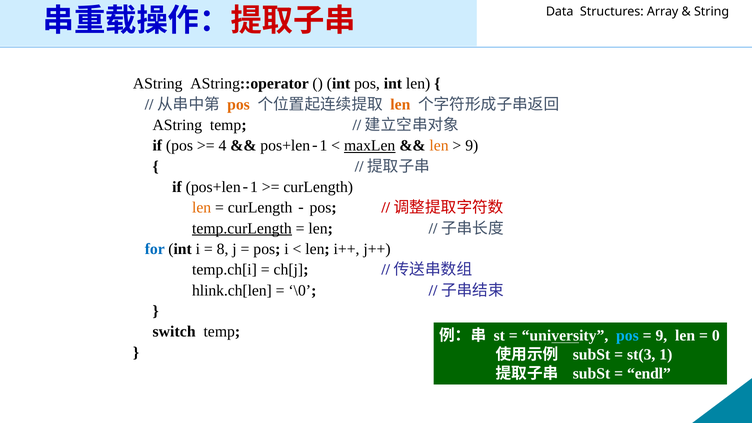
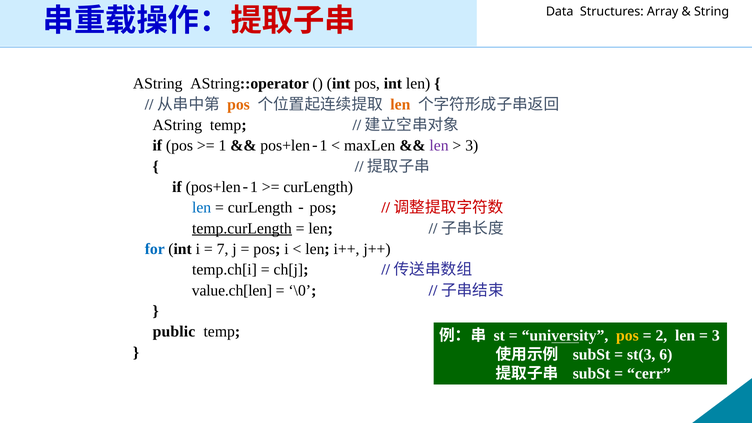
4: 4 -> 1 (222, 146)
maxLen underline: present -> none (370, 146)
len colour: orange -> purple (439, 146)
9: 9 -> 3 (472, 146)
len colour: orange -> blue (202, 208)
8: 8 -> 7 (223, 249)
hlink.ch[len: hlink.ch[len -> value.ch[len (232, 290)
switch: switch -> public (174, 332)
pos colour: light blue -> yellow (627, 336)
9: 9 -> 2 (661, 336)
0: 0 -> 3 (716, 336)
1: 1 -> 6 (666, 355)
endl: endl -> cerr (649, 373)
